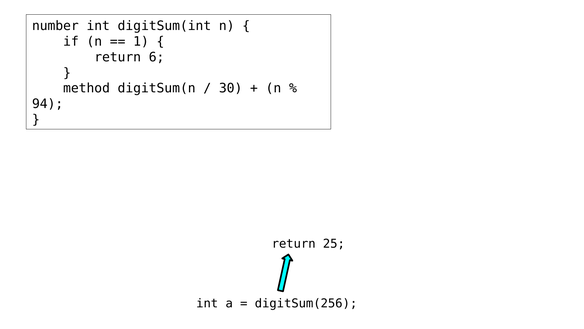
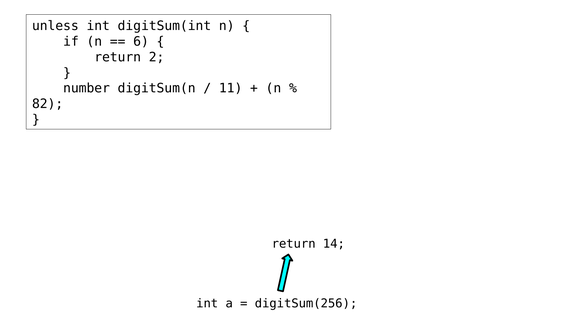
number: number -> unless (55, 26)
1: 1 -> 6 (141, 42)
6: 6 -> 2 (157, 57)
method: method -> number (87, 88)
30: 30 -> 11 (231, 88)
94: 94 -> 82 (48, 104)
25: 25 -> 14 (334, 243)
